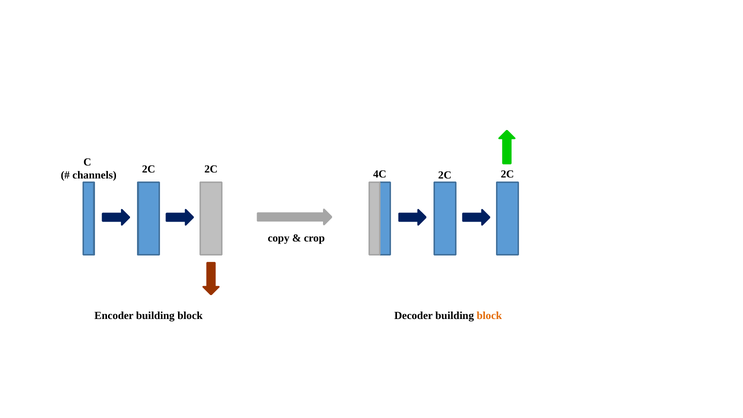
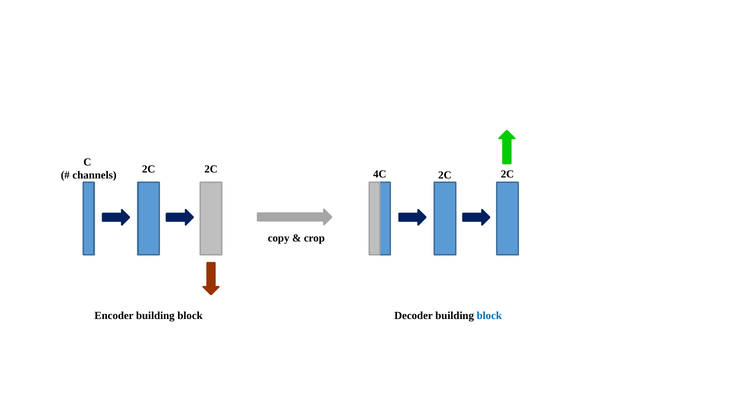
block colour: orange -> blue (489, 316)
